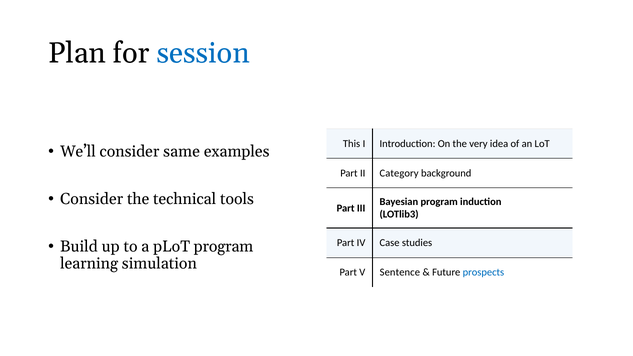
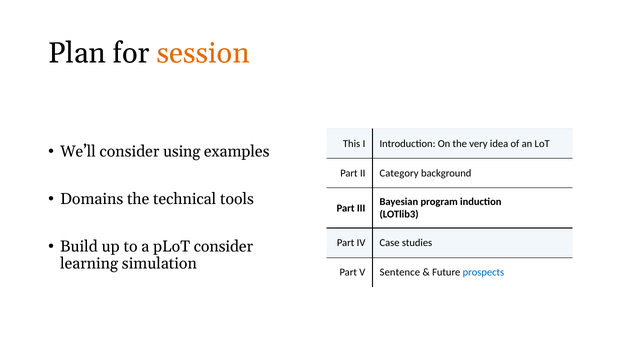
session colour: blue -> orange (203, 53)
same: same -> using (182, 152)
Consider: Consider -> Domains (92, 199)
pLoT program: program -> consider (223, 246)
